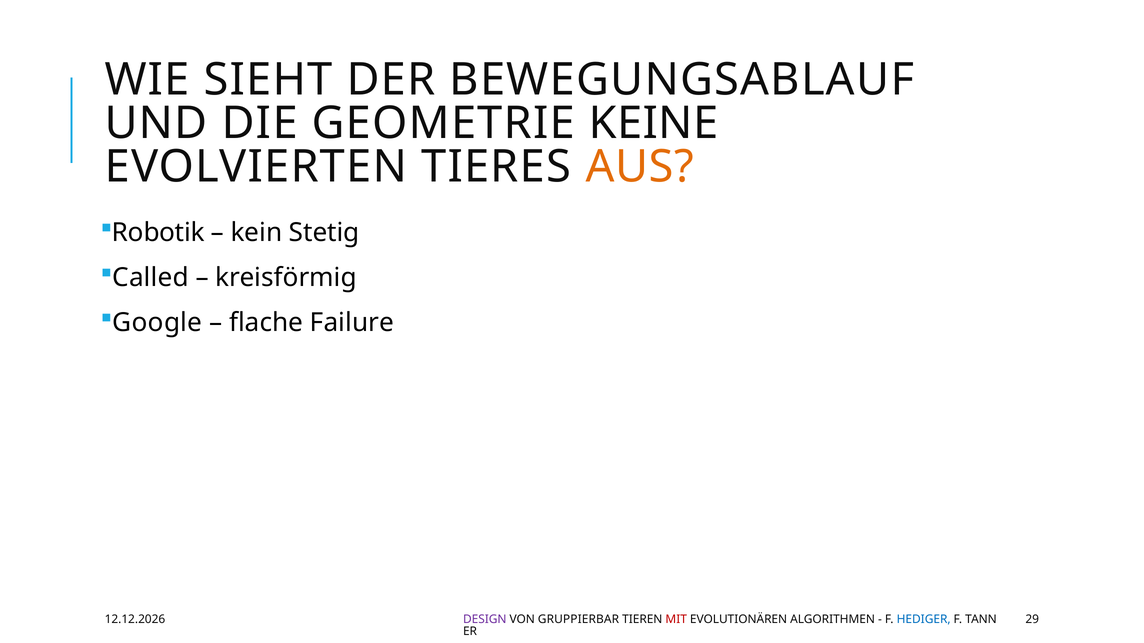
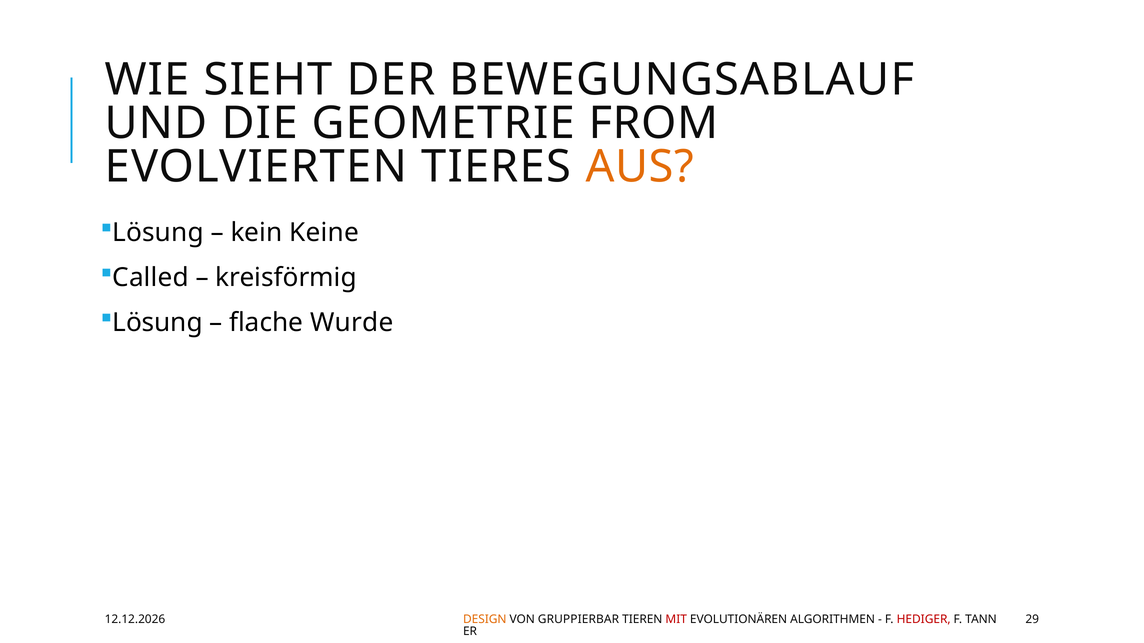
KEINE: KEINE -> FROM (654, 123)
Robotik: Robotik -> Lösung (158, 233)
Stetig: Stetig -> Keine (324, 233)
Google: Google -> Lösung (158, 323)
Failure: Failure -> Wurde (352, 323)
DESIGN colour: purple -> orange (485, 620)
HEDIGER colour: blue -> red (924, 620)
